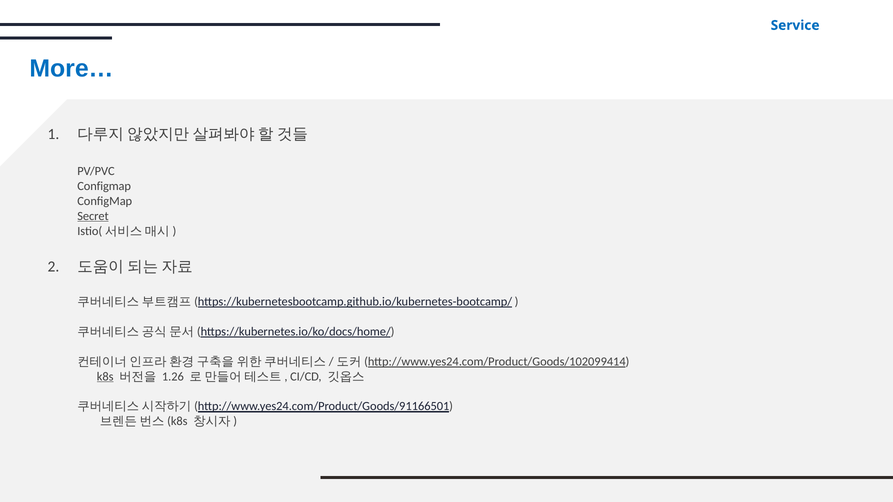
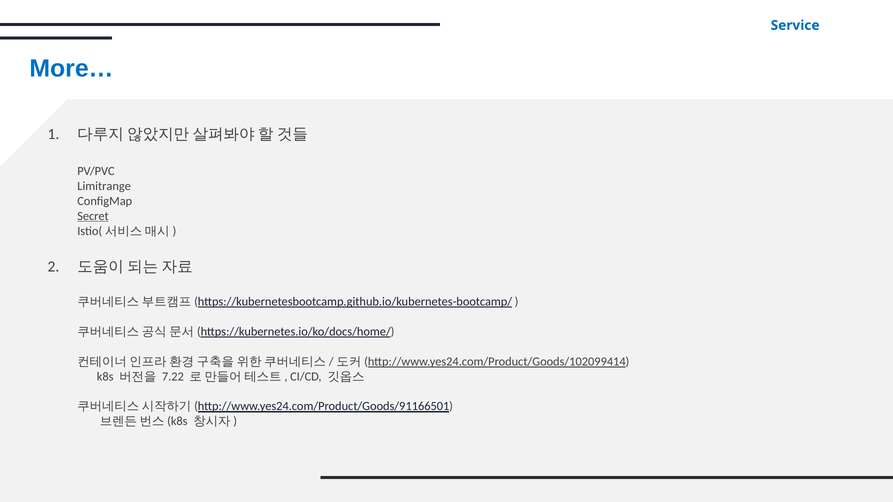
Configmap: Configmap -> Limitrange (104, 186)
k8s underline: present -> none (105, 377)
1.26: 1.26 -> 7.22 (173, 377)
